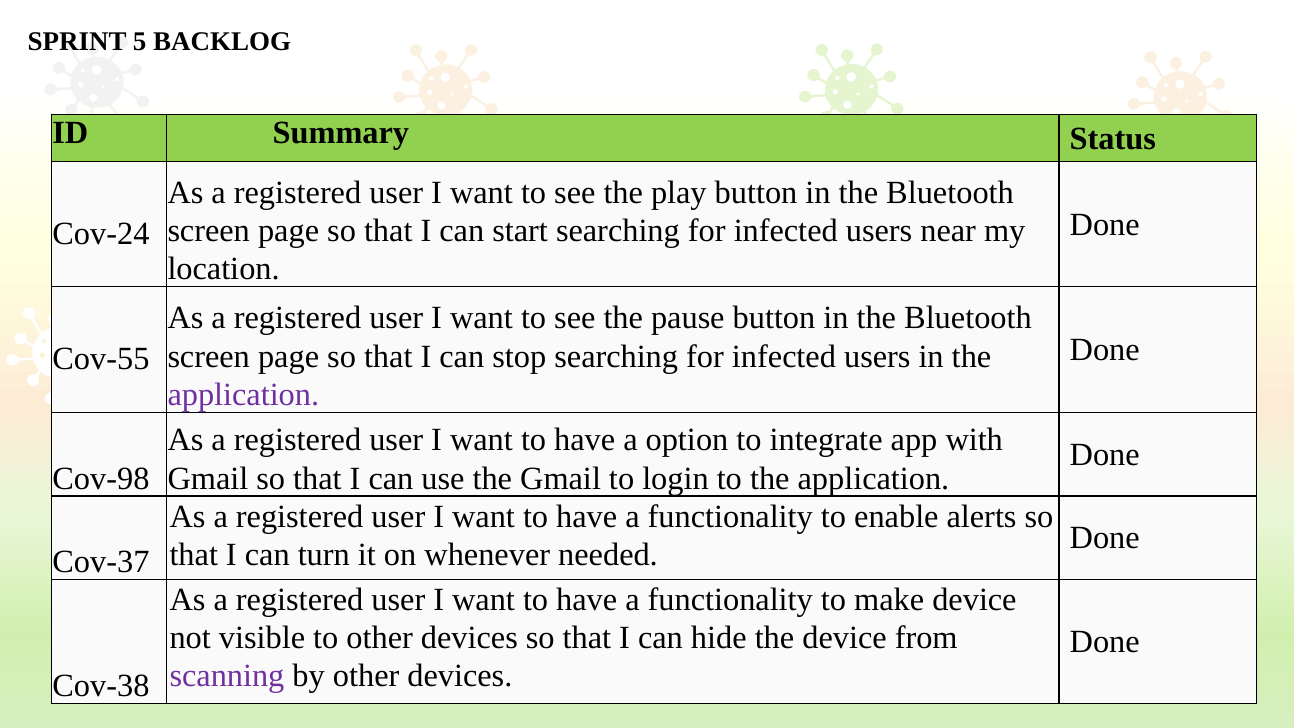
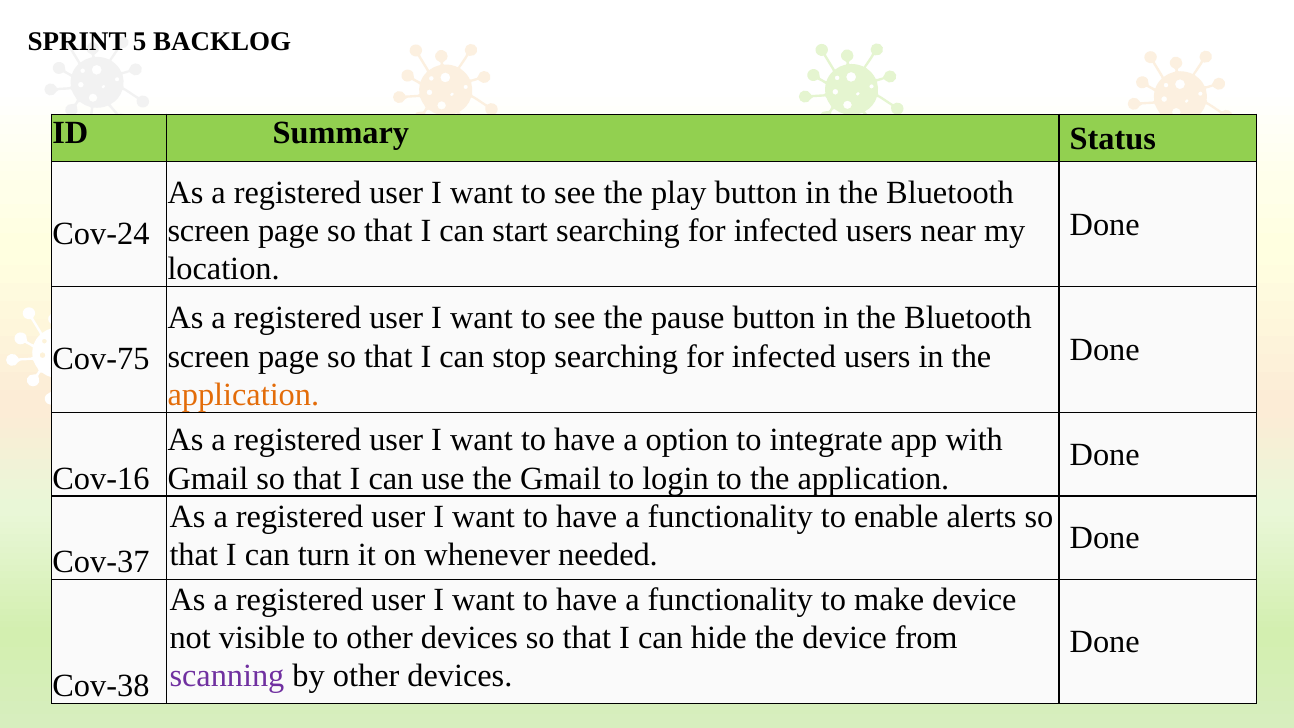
Cov-55: Cov-55 -> Cov-75 (101, 359)
application colour: purple -> orange (243, 395)
Cov-98: Cov-98 -> Cov-16 (101, 478)
